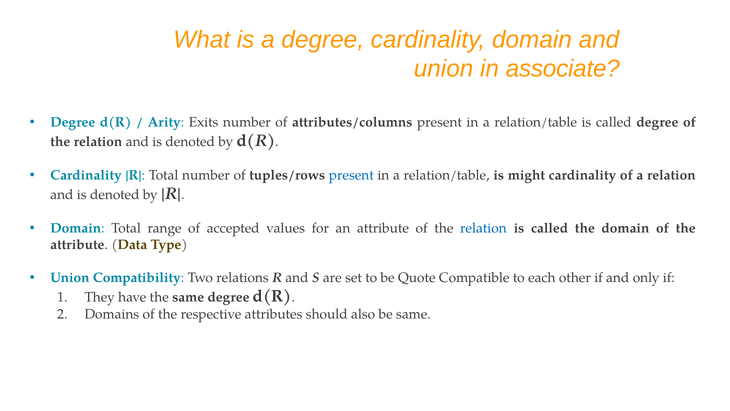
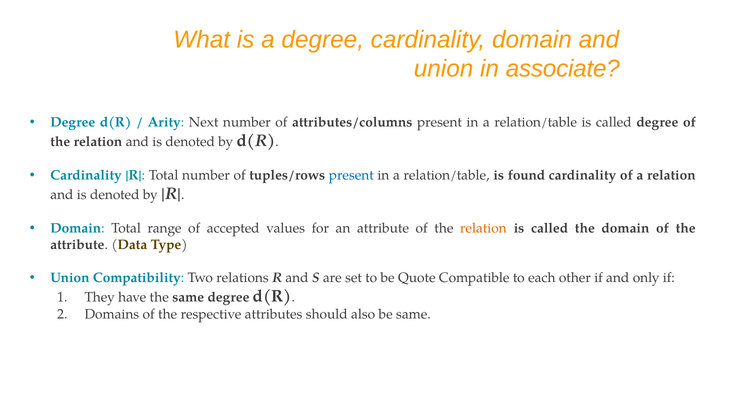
Exits: Exits -> Next (204, 122)
might: might -> found (526, 175)
relation colour: blue -> orange (483, 228)
